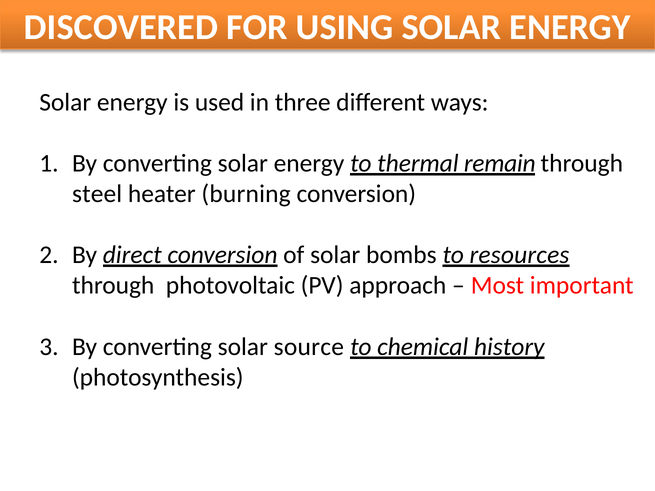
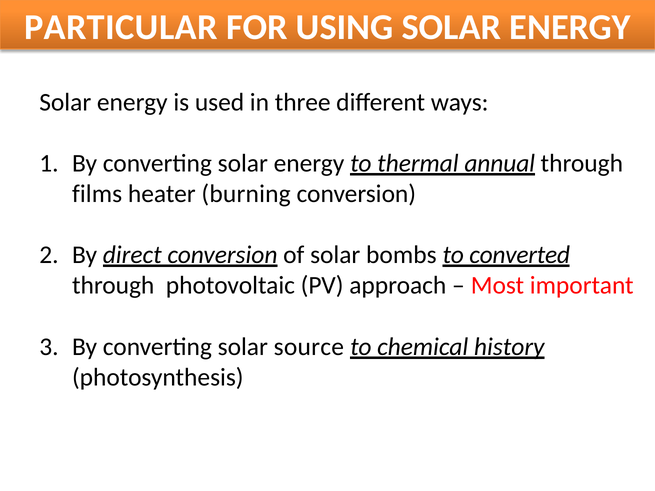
DISCOVERED: DISCOVERED -> PARTICULAR (121, 27)
remain: remain -> annual (500, 163)
steel: steel -> films (97, 194)
resources: resources -> converted (520, 255)
